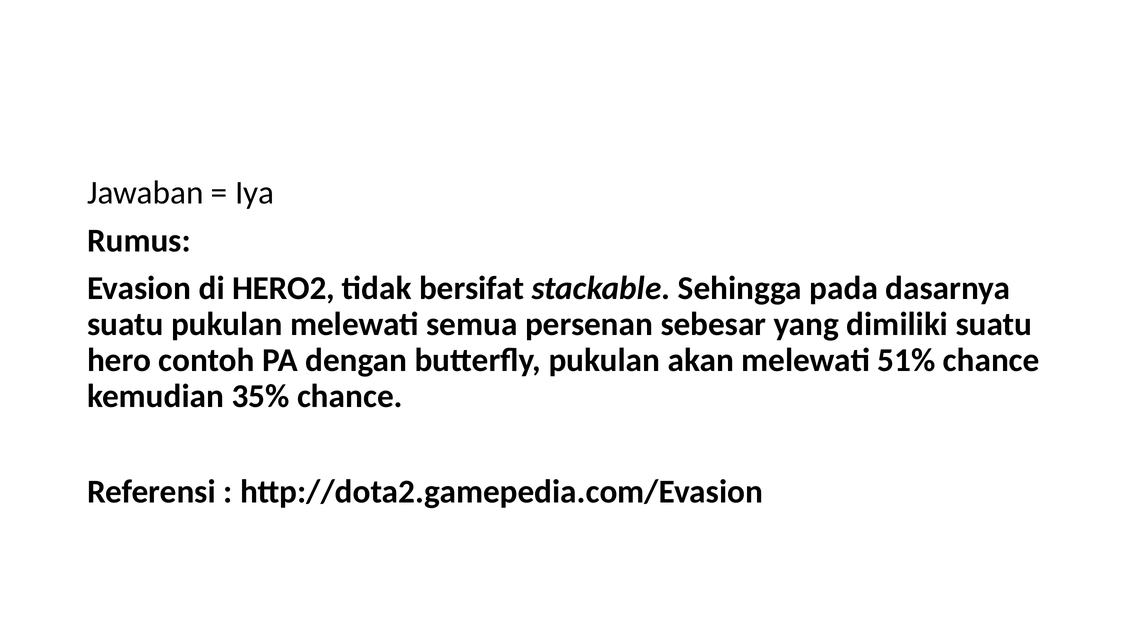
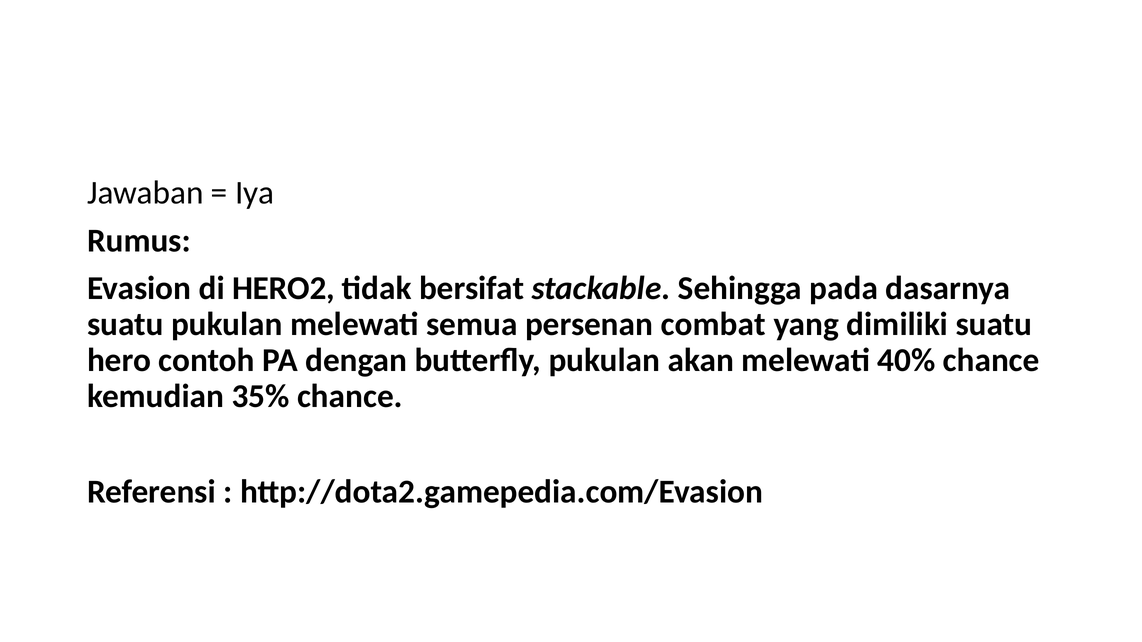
sebesar: sebesar -> combat (713, 325)
51%: 51% -> 40% (906, 360)
